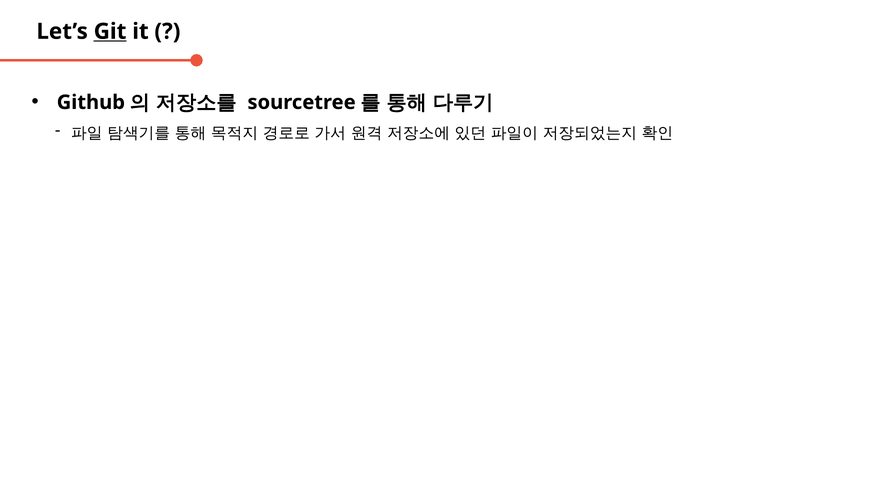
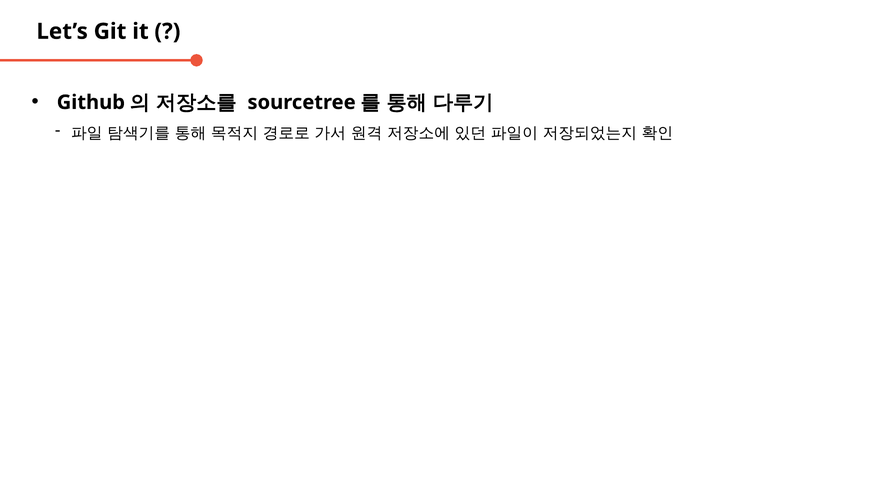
Git underline: present -> none (110, 31)
